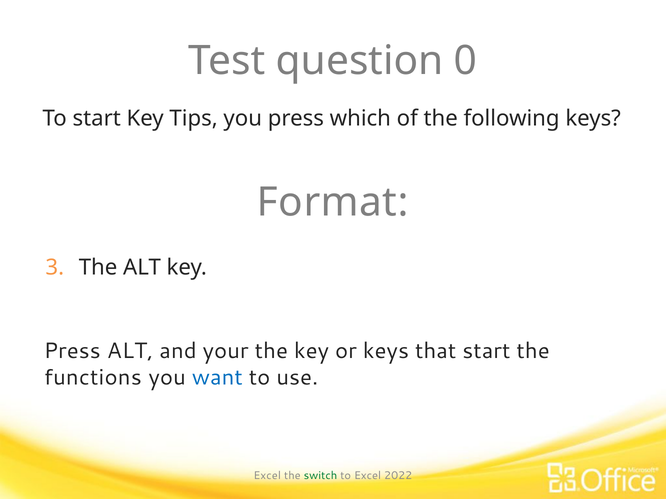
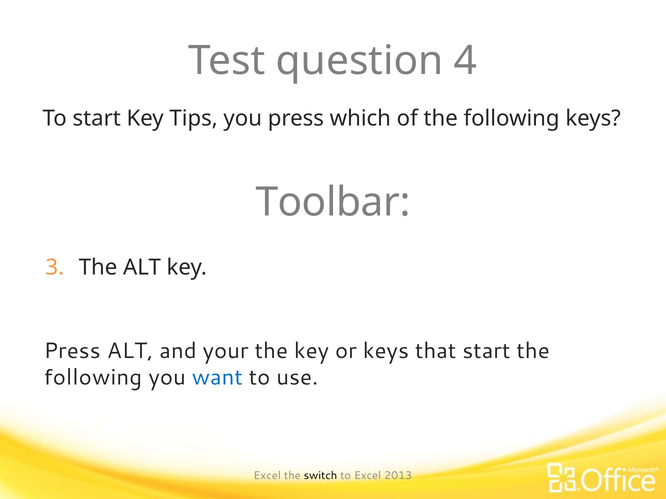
0: 0 -> 4 (466, 61)
Format: Format -> Toolbar (333, 203)
functions: functions -> following (93, 378)
switch colour: green -> black (320, 476)
2022: 2022 -> 2013 (398, 476)
